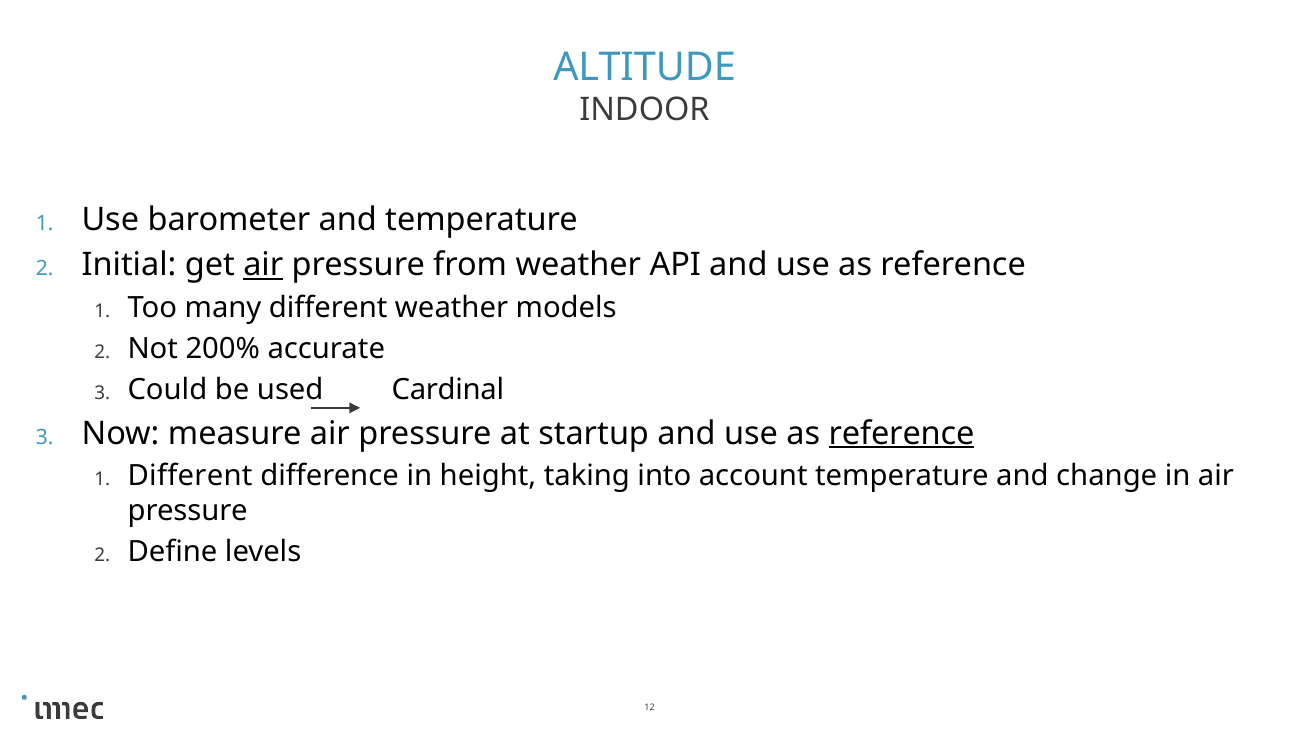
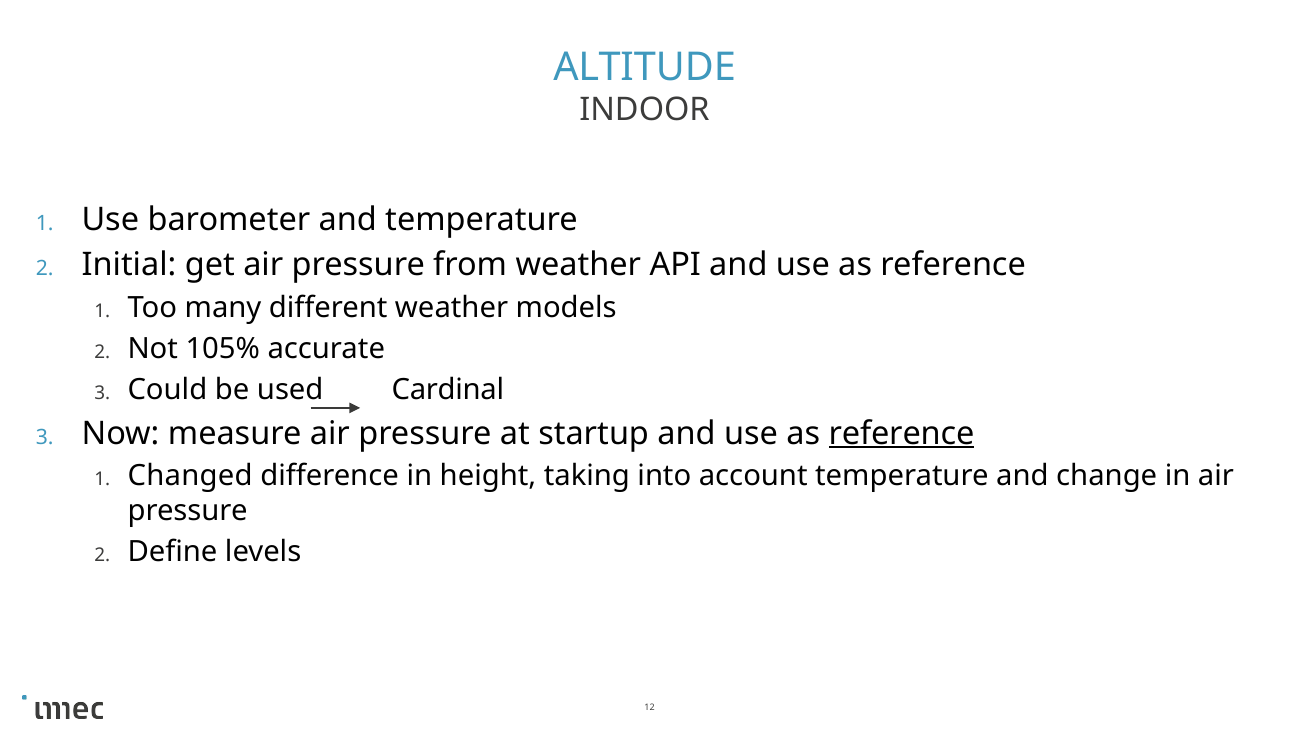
air underline: present -> none (263, 265)
200%: 200% -> 105% (223, 349)
Different: Different -> Changed (190, 476)
